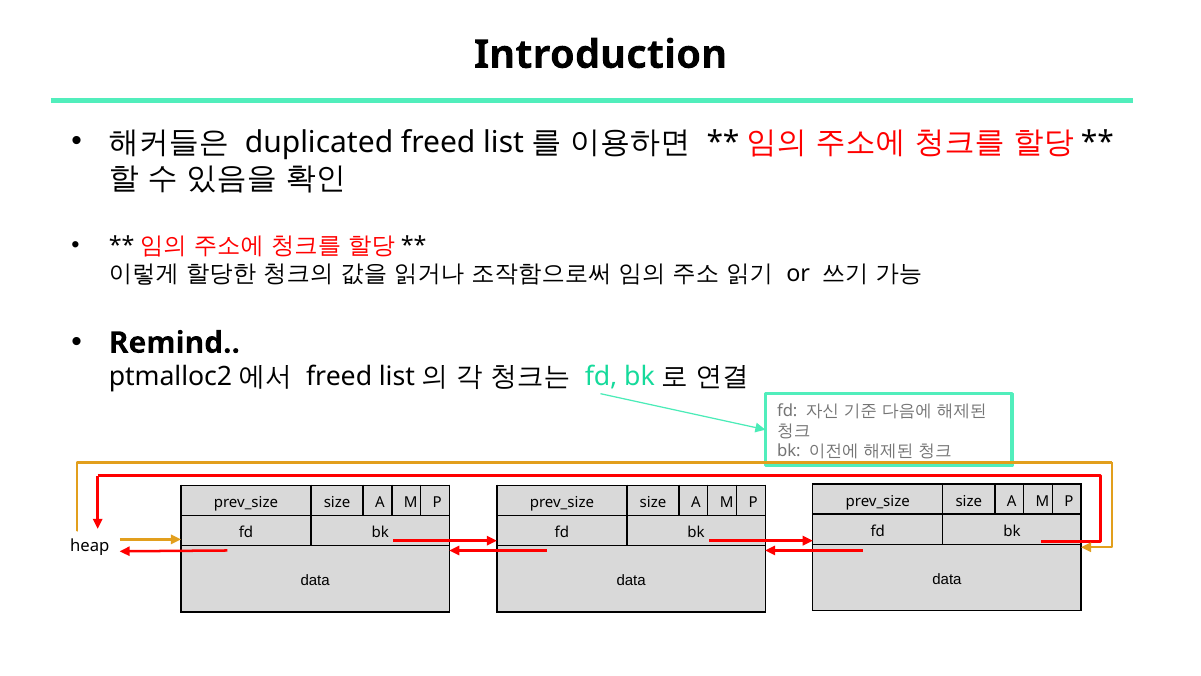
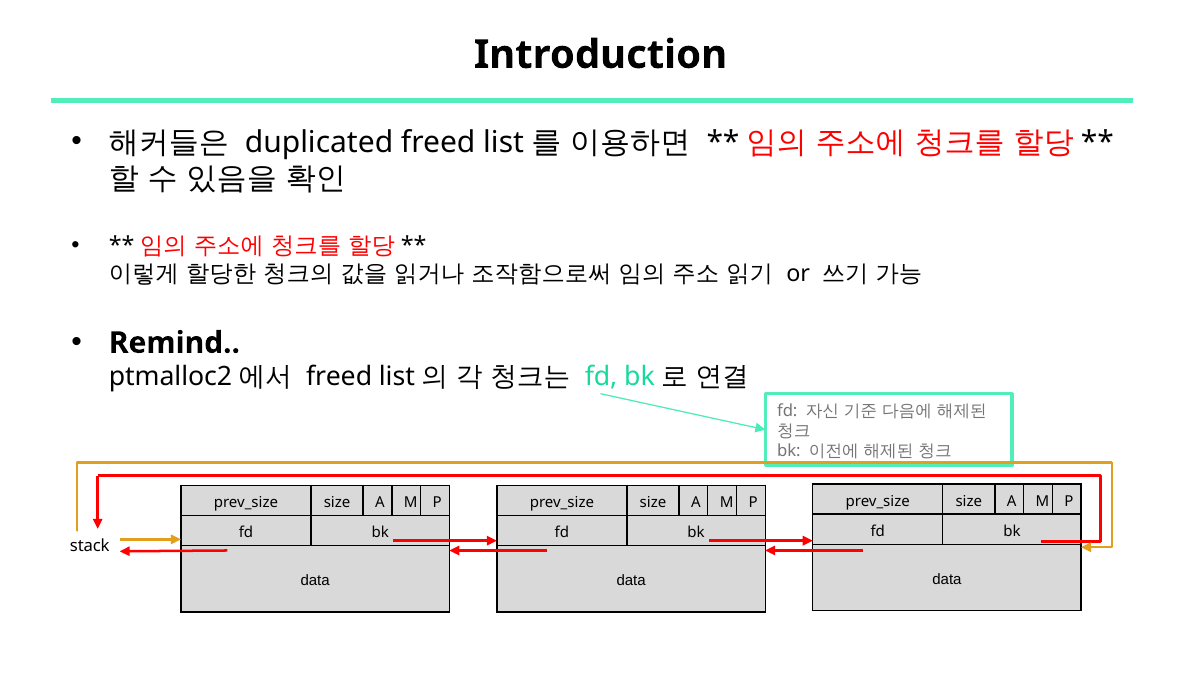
heap: heap -> stack (90, 545)
